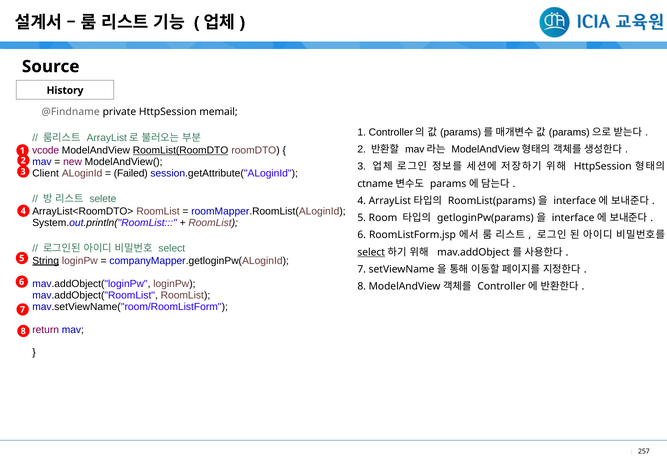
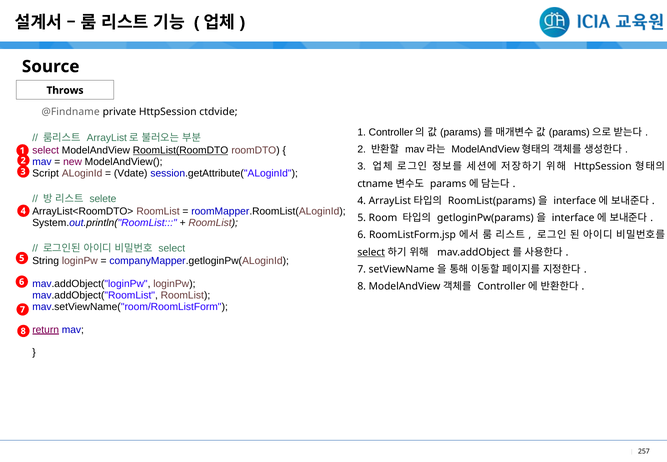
History: History -> Throws (65, 90)
memail: memail -> ctdvide (218, 112)
vcode: vcode -> select (46, 150)
Client: Client -> Script (46, 173)
Failed: Failed -> Vdate (131, 173)
String underline: present -> none (46, 261)
return underline: none -> present (46, 329)
